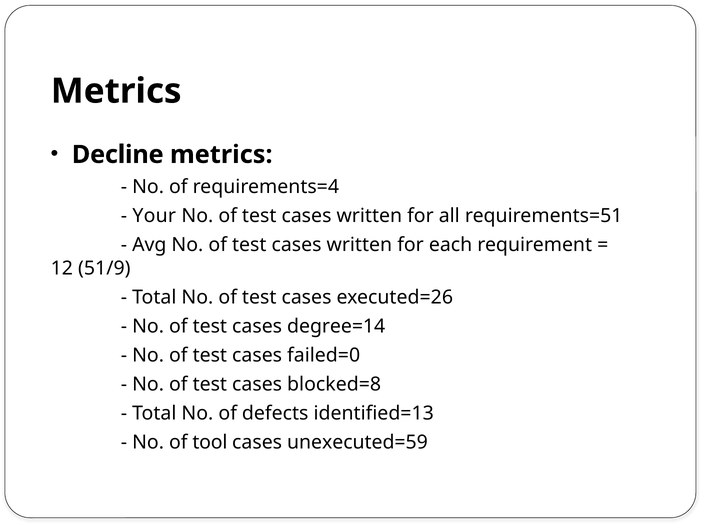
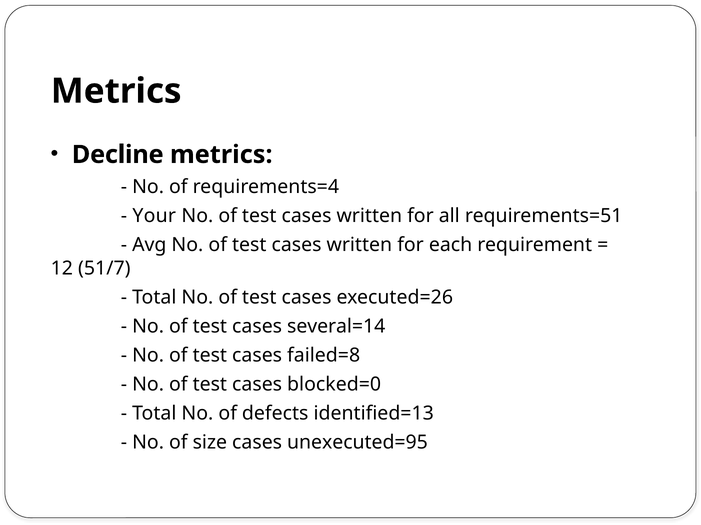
51/9: 51/9 -> 51/7 (104, 269)
degree=14: degree=14 -> several=14 (336, 327)
failed=0: failed=0 -> failed=8 (324, 356)
blocked=8: blocked=8 -> blocked=0 (334, 385)
tool: tool -> size (210, 443)
unexecuted=59: unexecuted=59 -> unexecuted=95 (357, 443)
